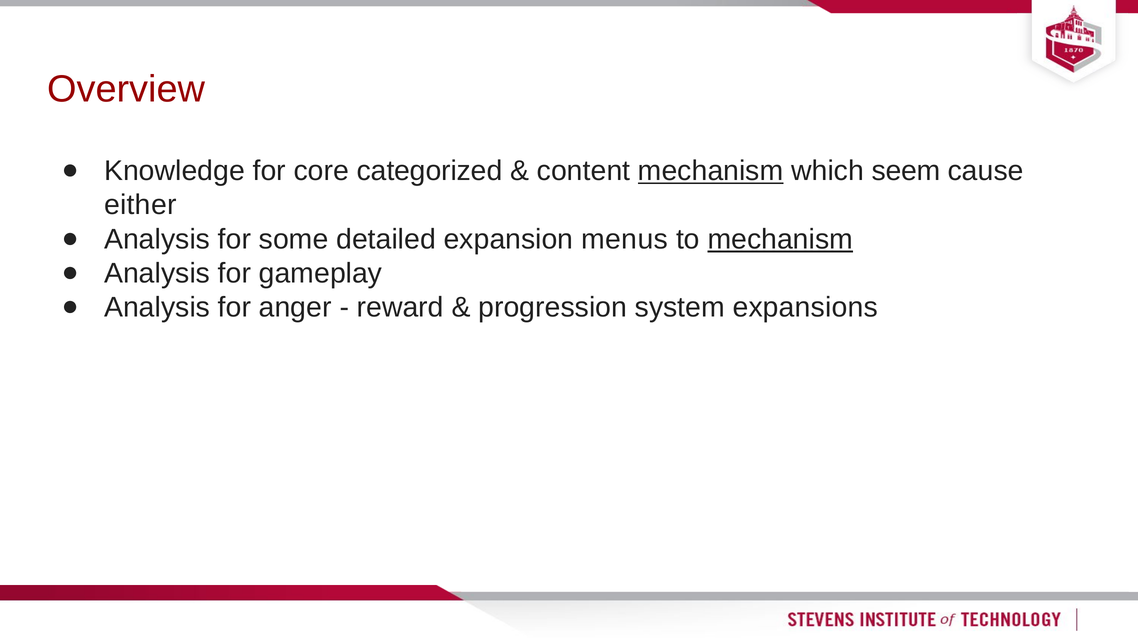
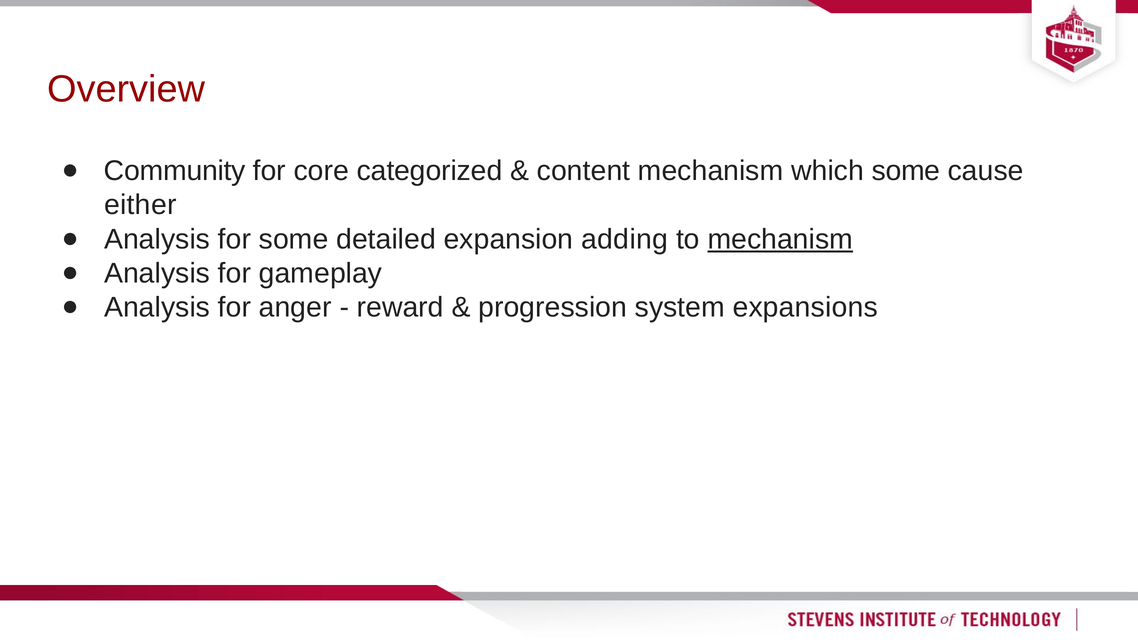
Knowledge: Knowledge -> Community (175, 171)
mechanism underline: present -> none (711, 171)
which seem: seem -> some (906, 171)
menus: menus -> adding (625, 239)
